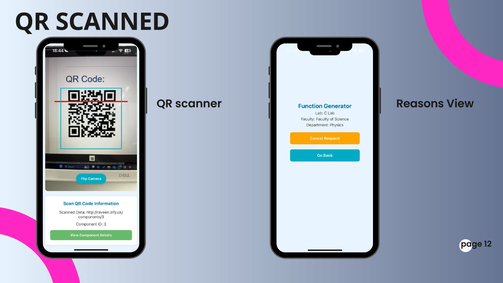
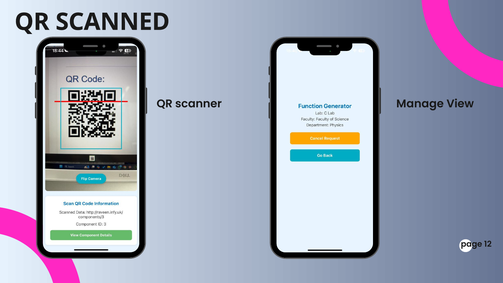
Reasons: Reasons -> Manage (420, 104)
